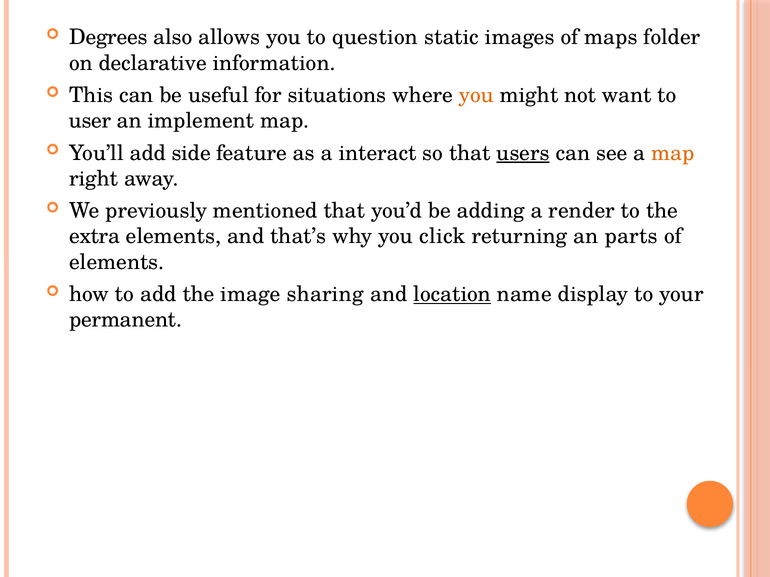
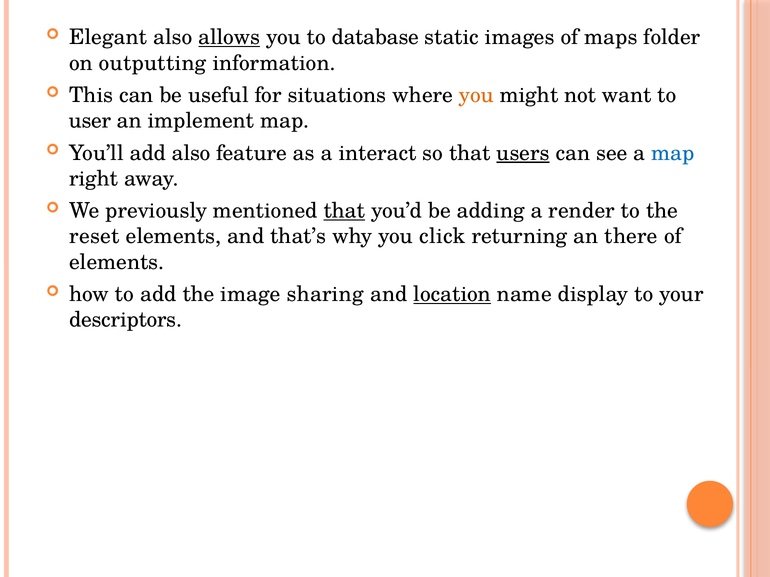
Degrees: Degrees -> Elegant (108, 37)
allows underline: none -> present (229, 37)
question: question -> database (375, 37)
declarative: declarative -> outputting (153, 63)
add side: side -> also (191, 153)
map colour: orange -> blue (673, 153)
that underline: none -> present (344, 211)
extra: extra -> reset (94, 237)
parts: parts -> there (631, 237)
permanent: permanent -> descriptors (126, 320)
